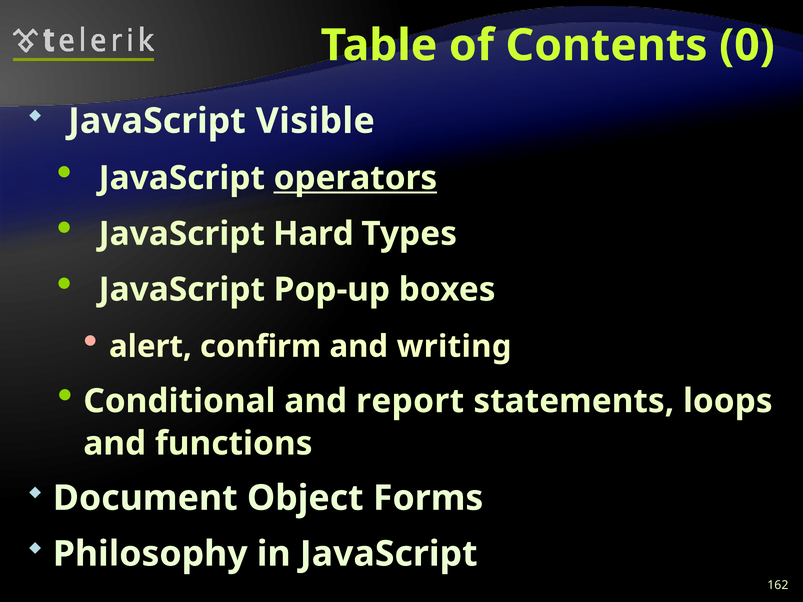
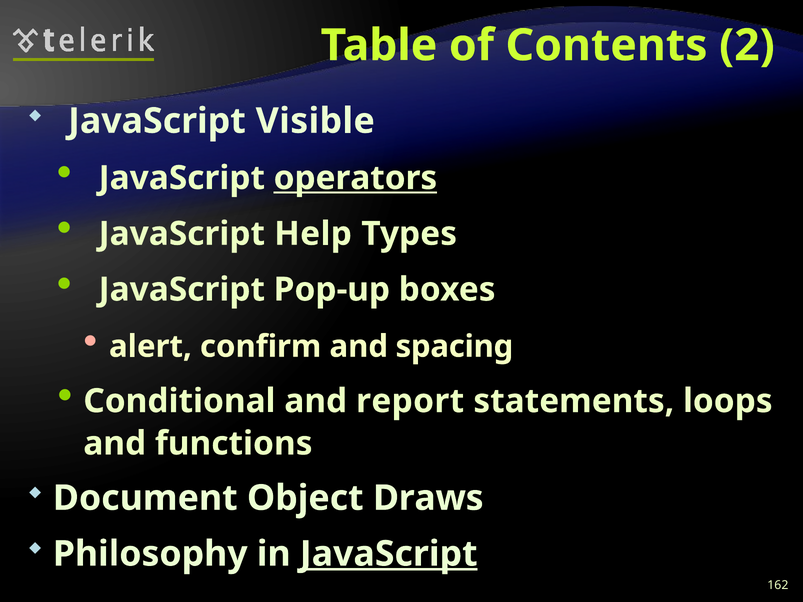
0: 0 -> 2 (747, 46)
Hard: Hard -> Help (313, 234)
writing: writing -> spacing (454, 347)
Forms: Forms -> Draws (428, 498)
JavaScript underline: none -> present (389, 554)
